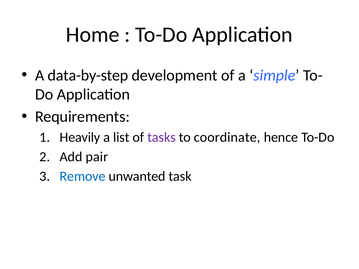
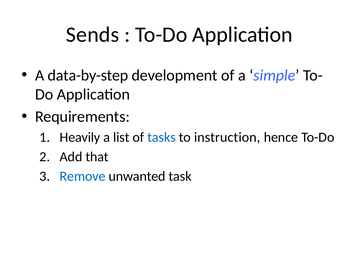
Home: Home -> Sends (93, 35)
tasks colour: purple -> blue (162, 137)
coordinate: coordinate -> instruction (227, 137)
pair: pair -> that (97, 157)
